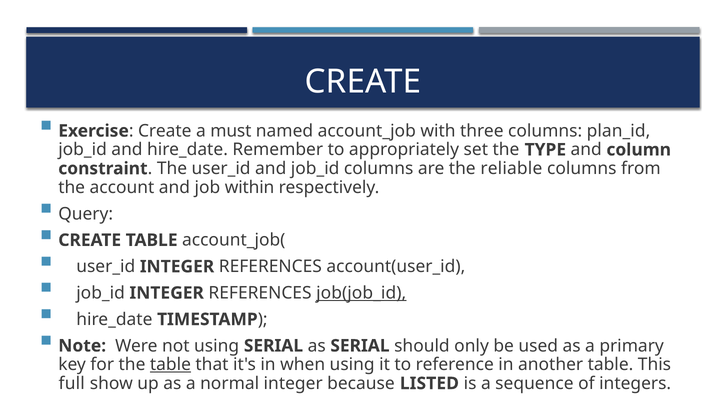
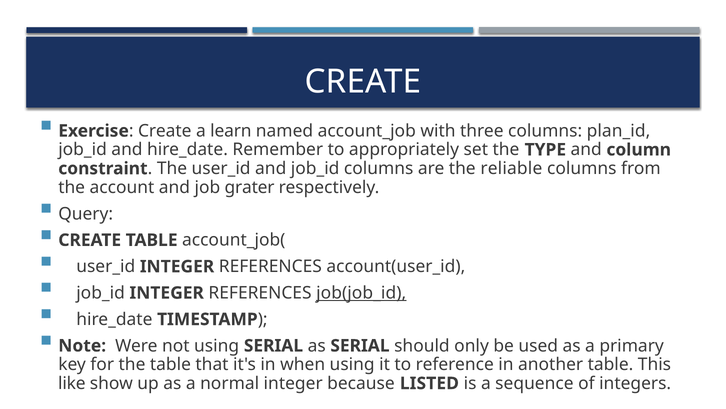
must: must -> learn (231, 131)
within: within -> grater (250, 187)
table underline: present -> none (170, 364)
full: full -> like (72, 383)
